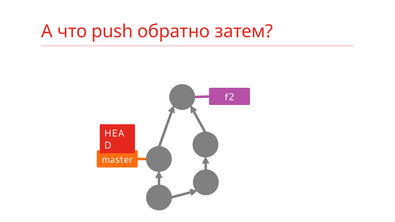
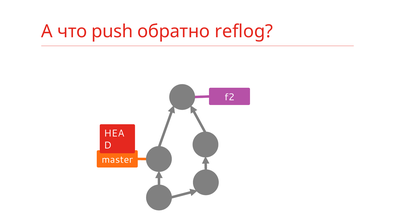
затем: затем -> reflog (244, 32)
